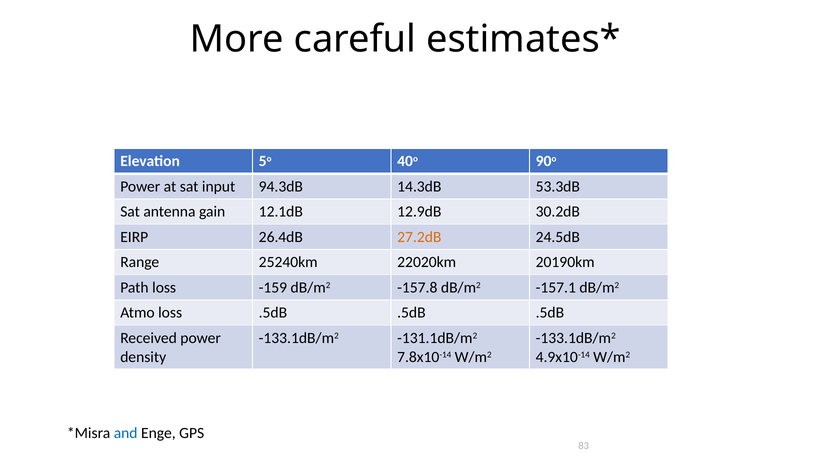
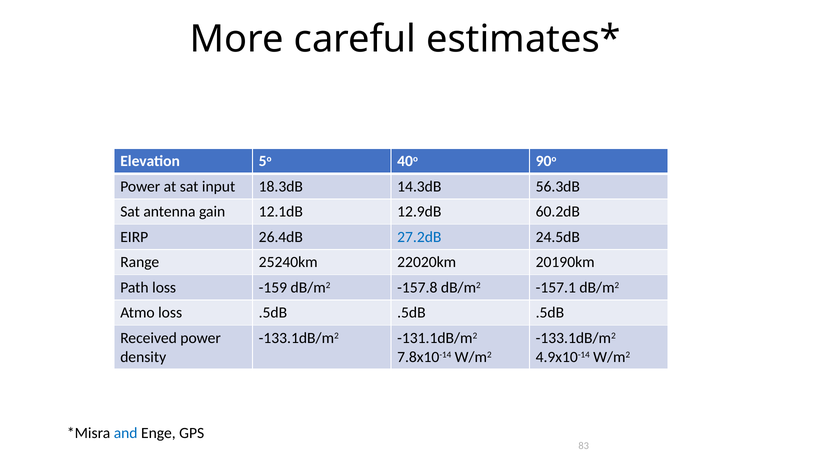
94.3dB: 94.3dB -> 18.3dB (281, 187)
53.3dB: 53.3dB -> 56.3dB (558, 187)
30.2dB: 30.2dB -> 60.2dB (558, 212)
27.2dB colour: orange -> blue (419, 237)
